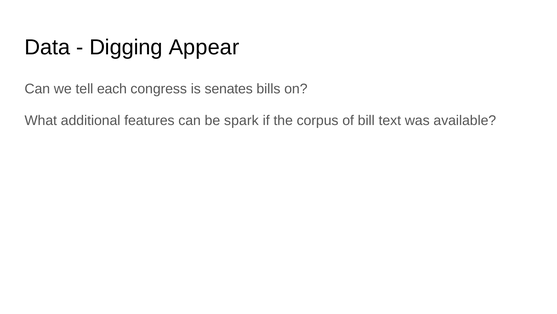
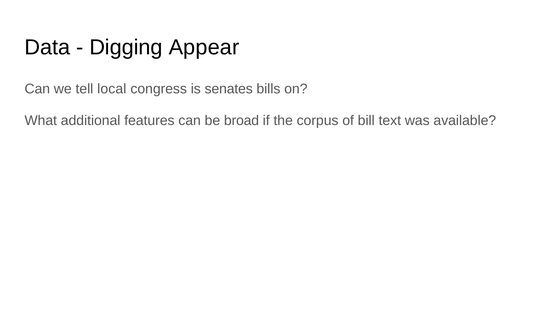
each: each -> local (112, 89)
spark: spark -> broad (242, 120)
